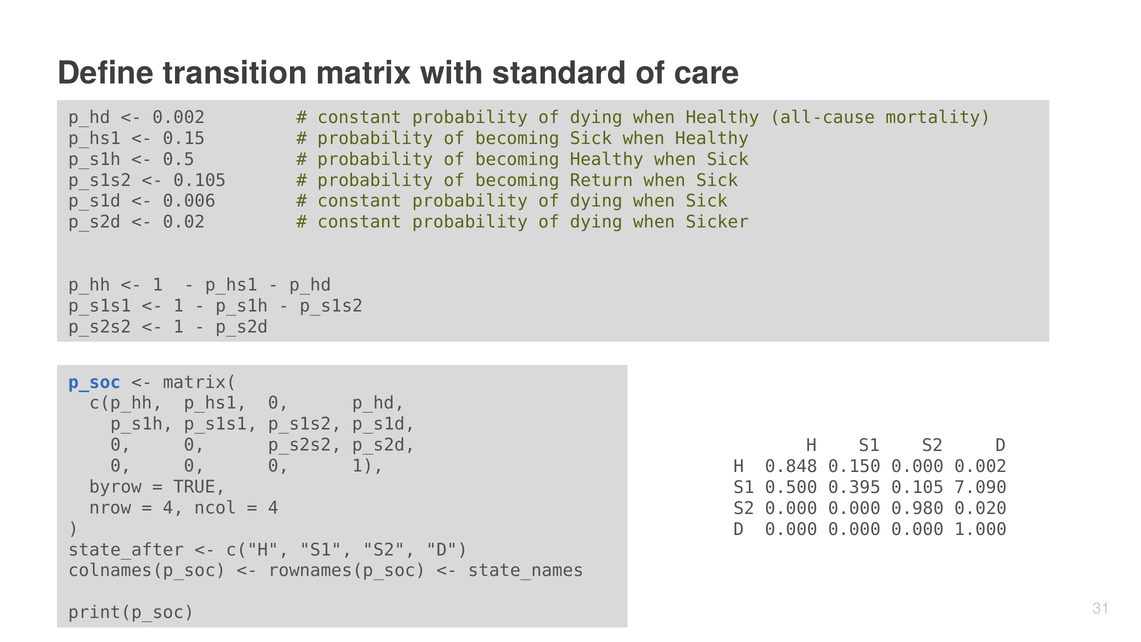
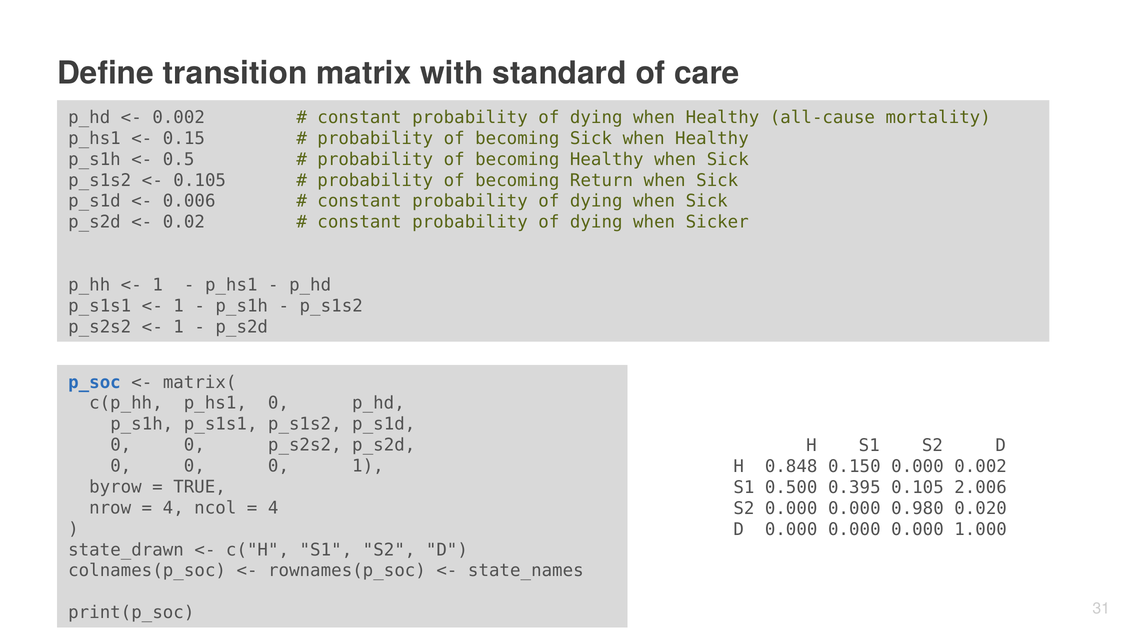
7.090: 7.090 -> 2.006 (981, 487)
state_after: state_after -> state_drawn (126, 550)
